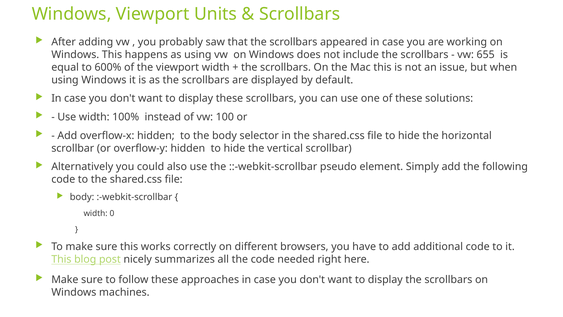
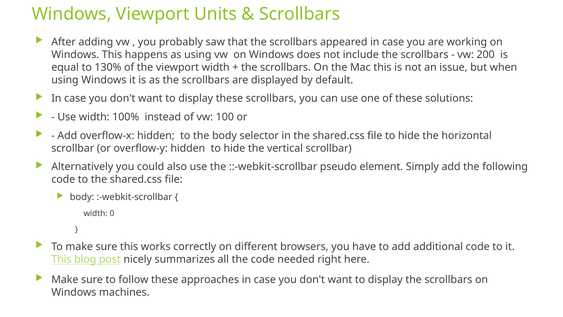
655: 655 -> 200 (486, 54)
600%: 600% -> 130% (108, 67)
